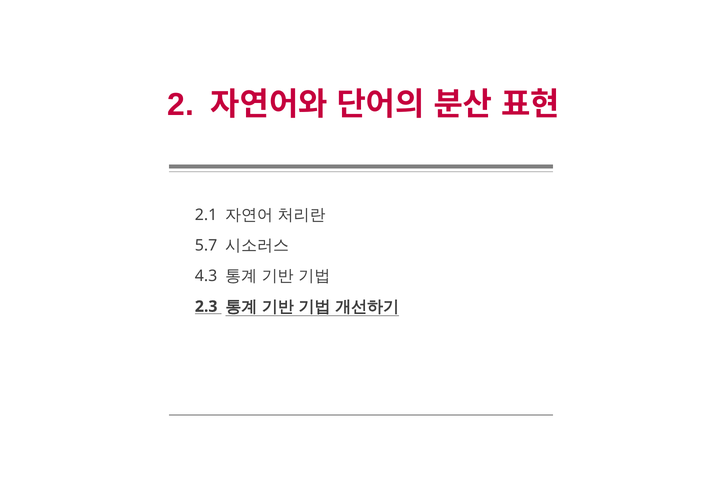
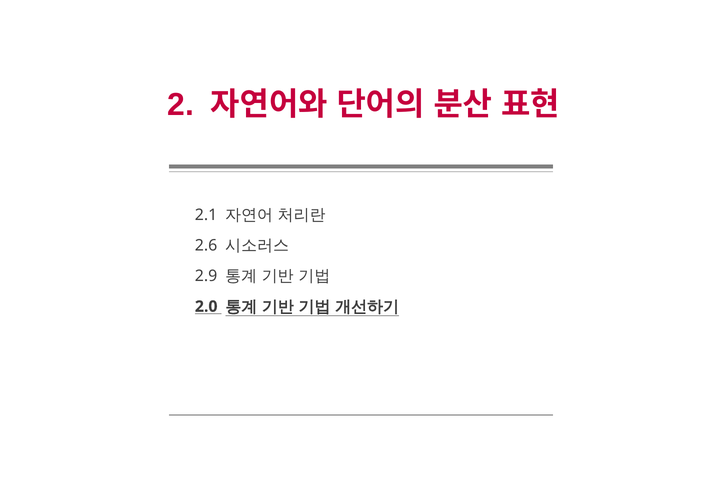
5.7: 5.7 -> 2.6 (206, 246)
4.3: 4.3 -> 2.9 (206, 276)
2.3: 2.3 -> 2.0 (206, 307)
